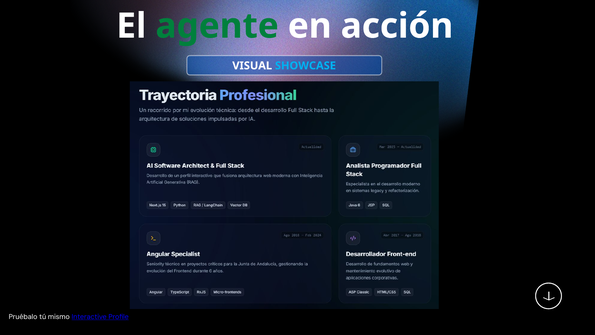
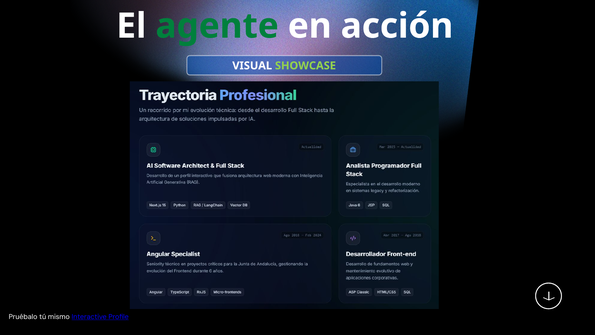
SHOWCASE colour: light blue -> light green (305, 66)
